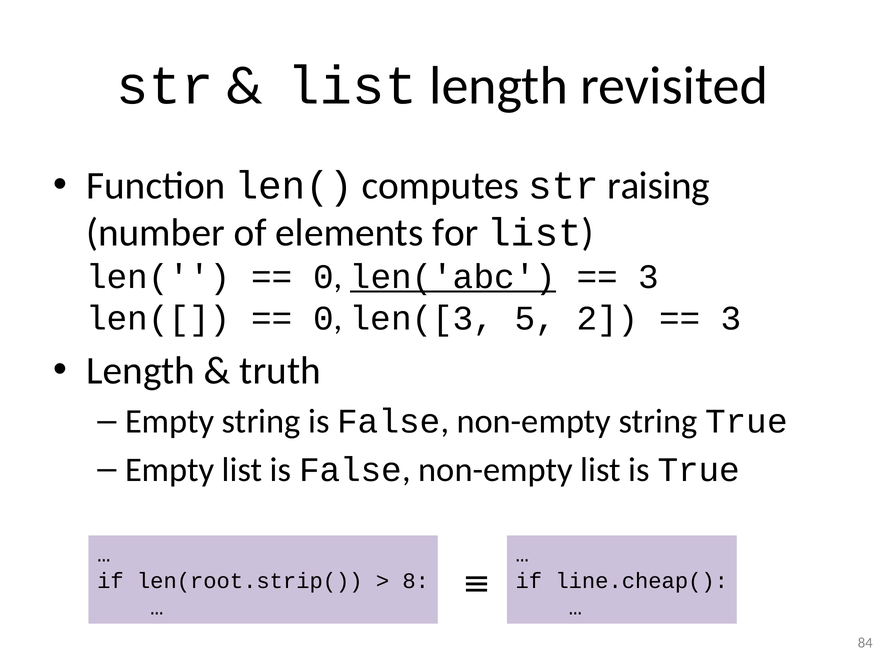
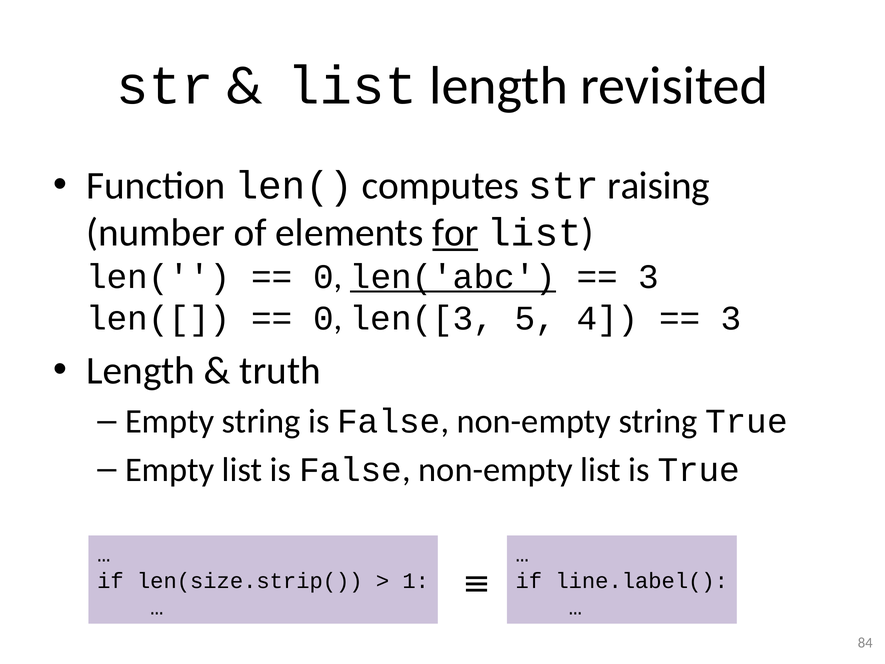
for underline: none -> present (455, 233)
2: 2 -> 4 (608, 318)
len(root.strip(: len(root.strip( -> len(size.strip( (250, 581)
8: 8 -> 1 (416, 581)
line.cheap(: line.cheap( -> line.label( (642, 581)
